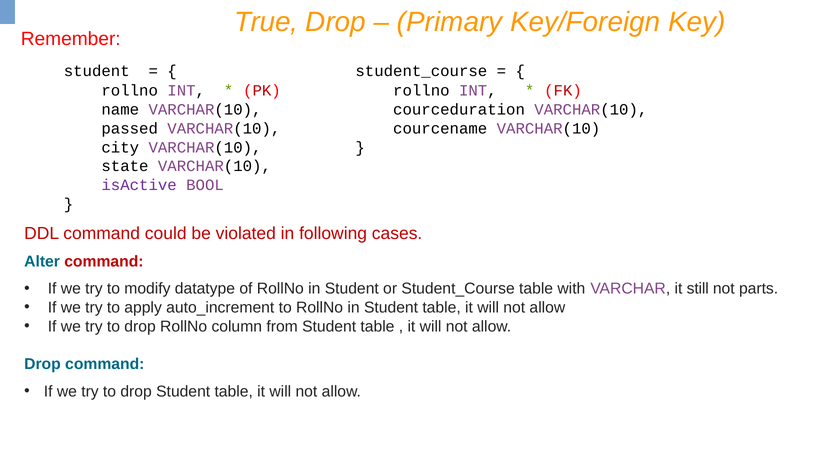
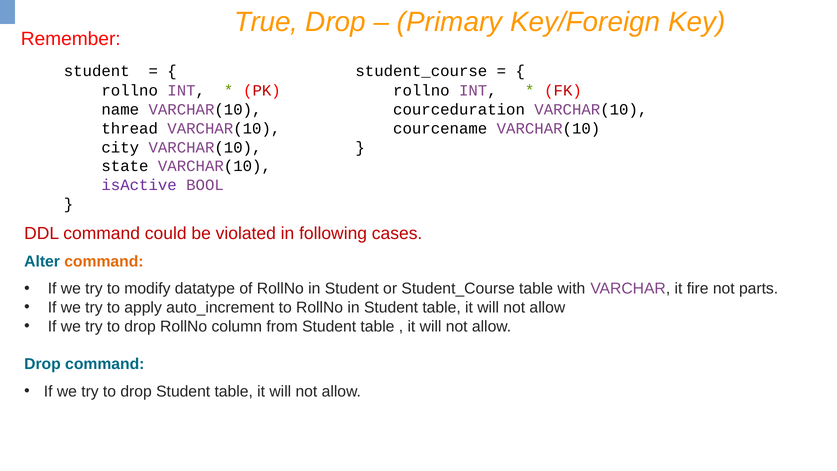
passed: passed -> thread (130, 129)
command colour: red -> orange (104, 262)
still: still -> fire (698, 289)
